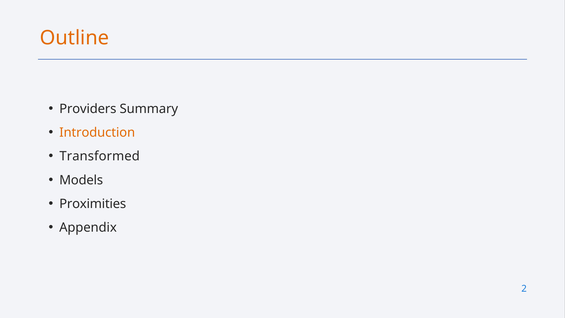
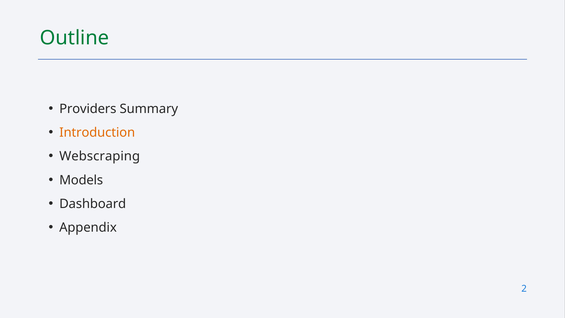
Outline colour: orange -> green (74, 38)
Transformed: Transformed -> Webscraping (100, 156)
Proximities: Proximities -> Dashboard (93, 204)
